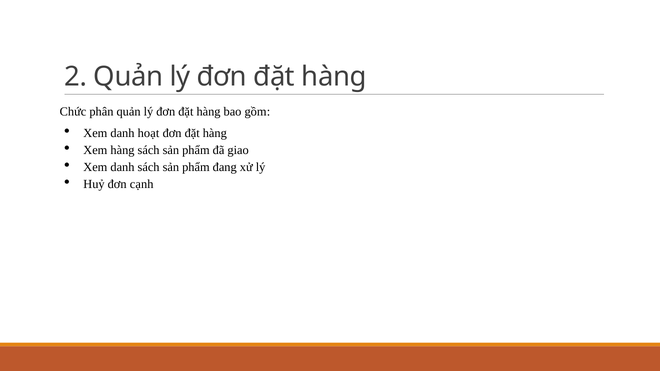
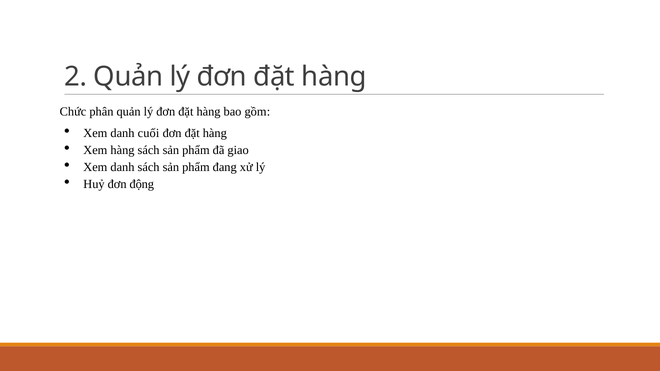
hoạt: hoạt -> cuối (149, 133)
cạnh: cạnh -> động (142, 184)
